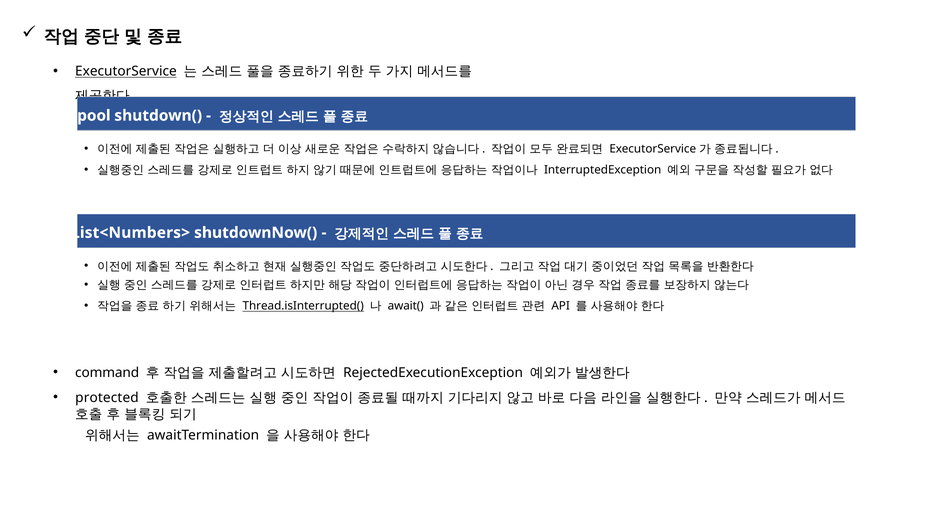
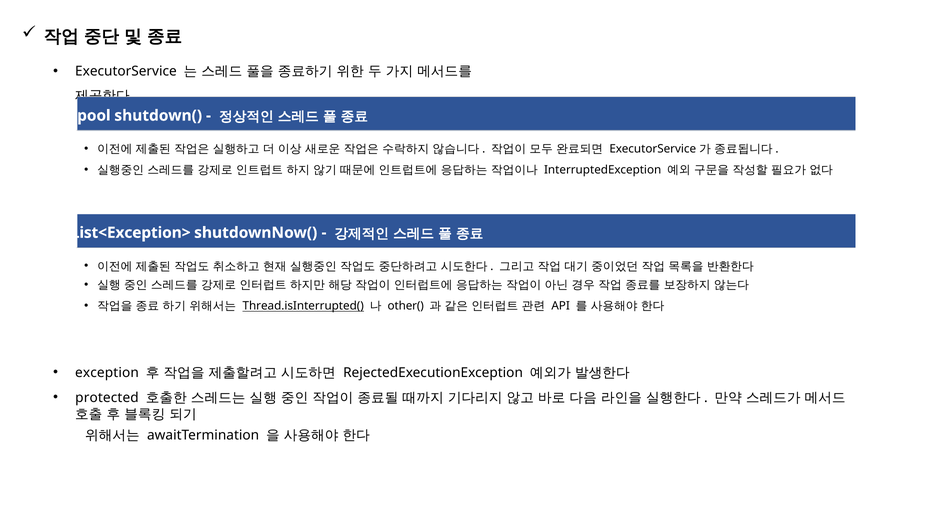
ExecutorService underline: present -> none (126, 71)
List<Numbers>: List<Numbers> -> List<Exception> (131, 233)
await(: await( -> other( (406, 306)
command: command -> exception (107, 372)
